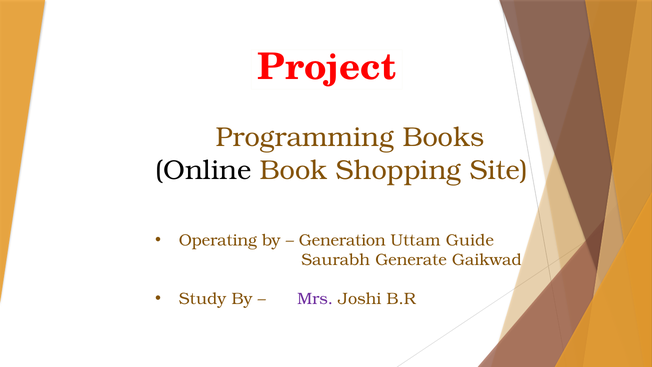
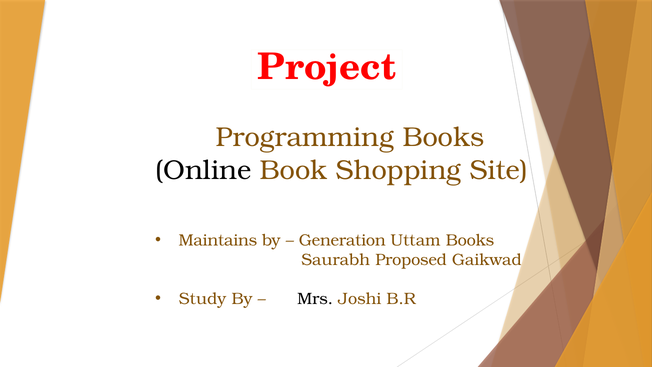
Operating: Operating -> Maintains (218, 240)
Uttam Guide: Guide -> Books (470, 240)
Generate: Generate -> Proposed (411, 260)
Mrs colour: purple -> black (315, 299)
